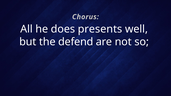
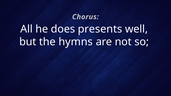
defend: defend -> hymns (76, 42)
